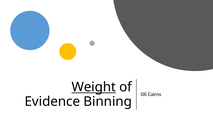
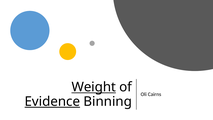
Evidence underline: none -> present (52, 101)
